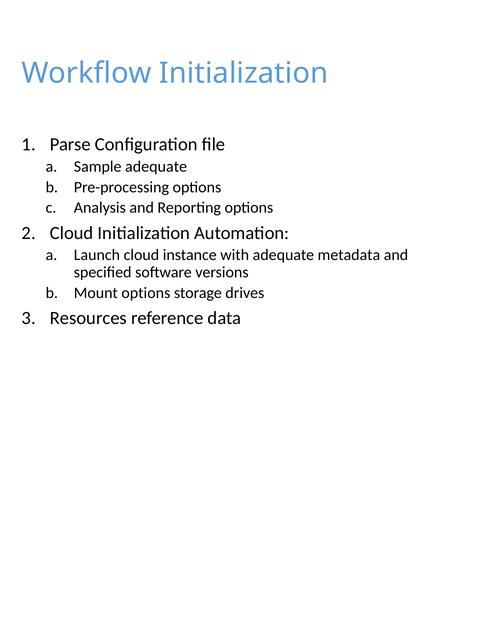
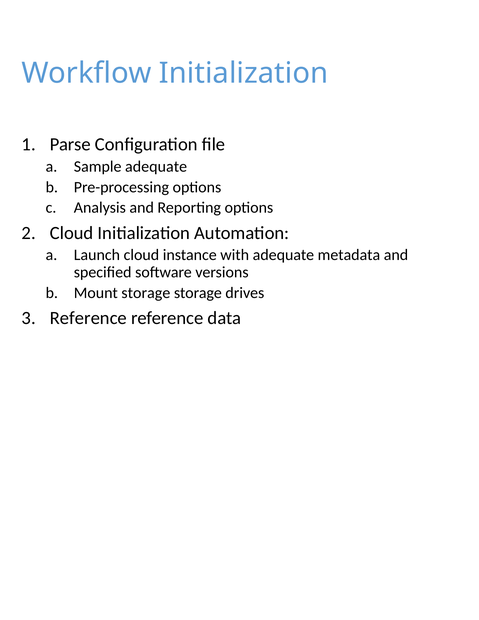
Mount options: options -> storage (146, 293)
Resources: Resources -> Reference (88, 318)
